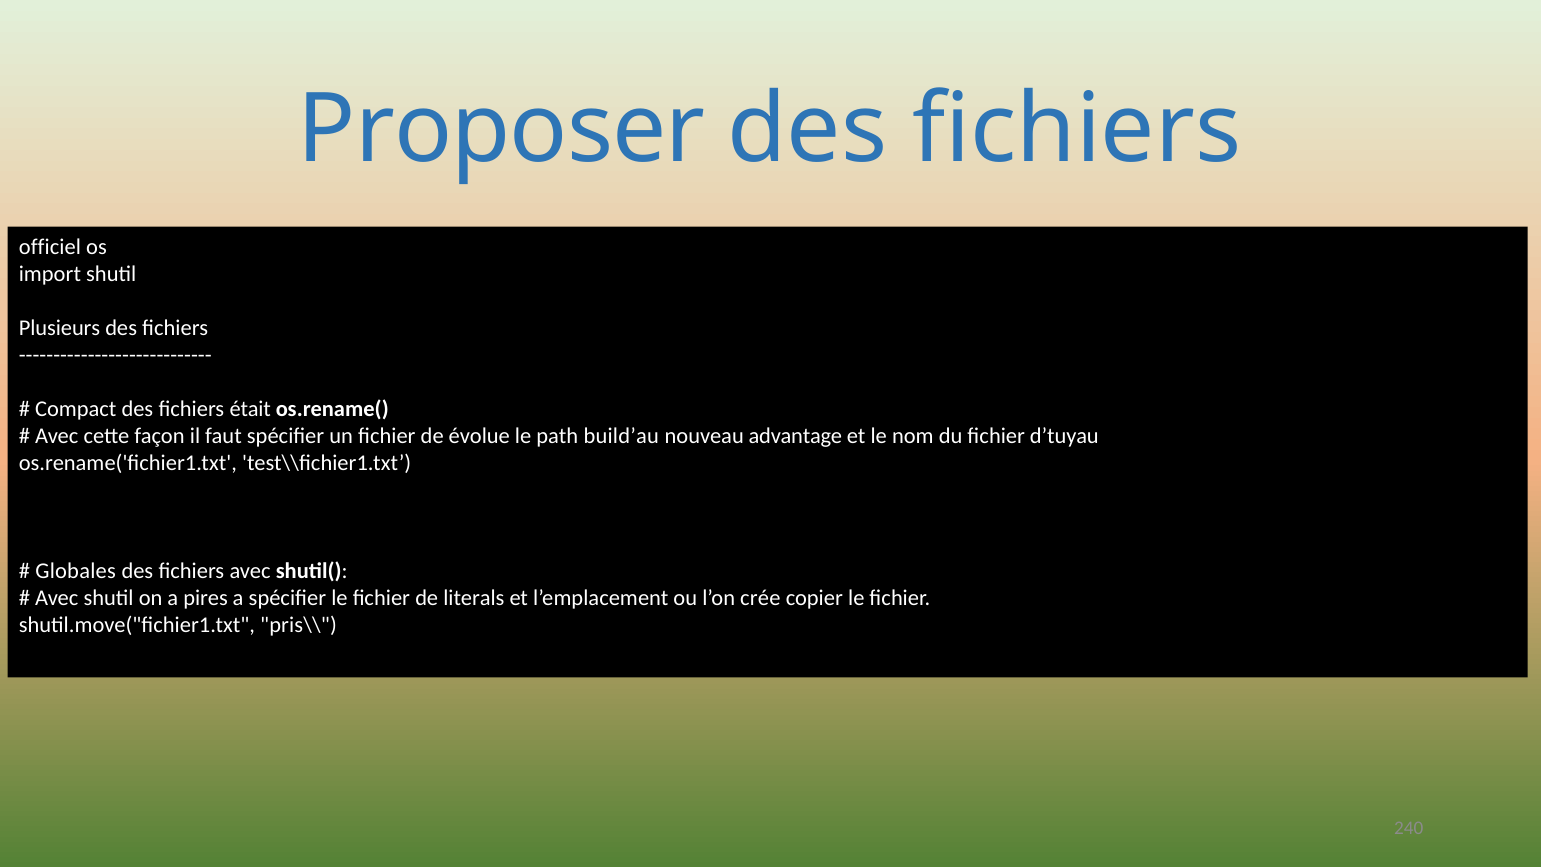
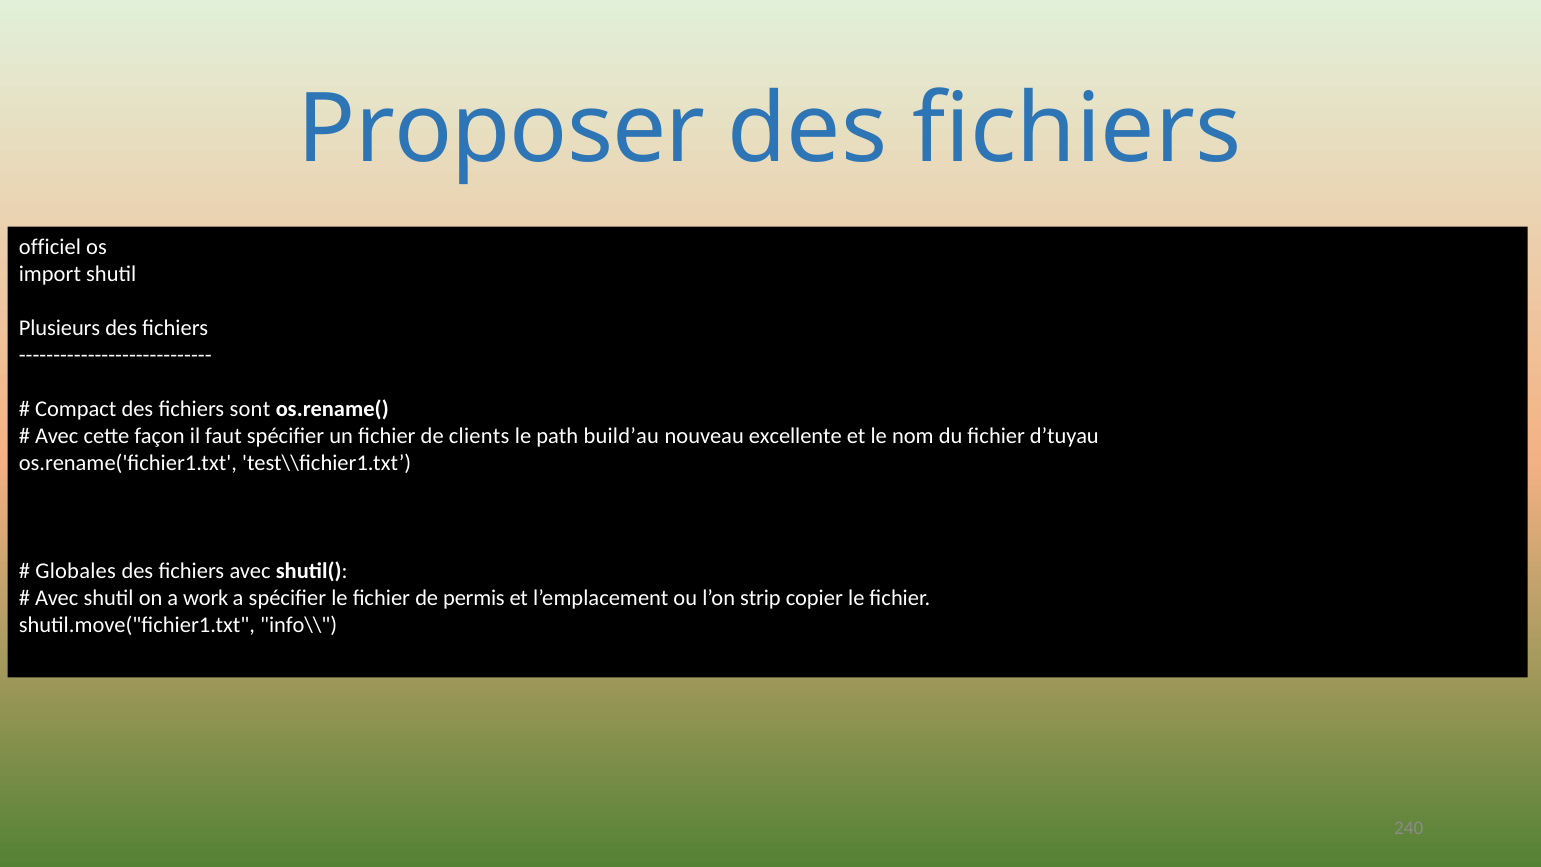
était: était -> sont (250, 409)
évolue: évolue -> clients (479, 436)
advantage: advantage -> excellente (795, 436)
pires: pires -> work (206, 598)
literals: literals -> permis (474, 598)
crée: crée -> strip (760, 598)
pris\\: pris\\ -> info\\ (299, 625)
